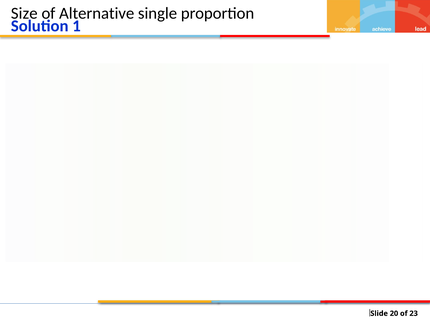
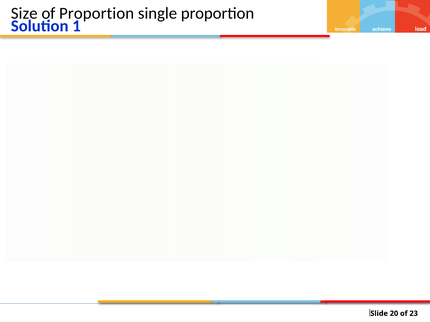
of Alternative: Alternative -> Proportion (97, 13)
